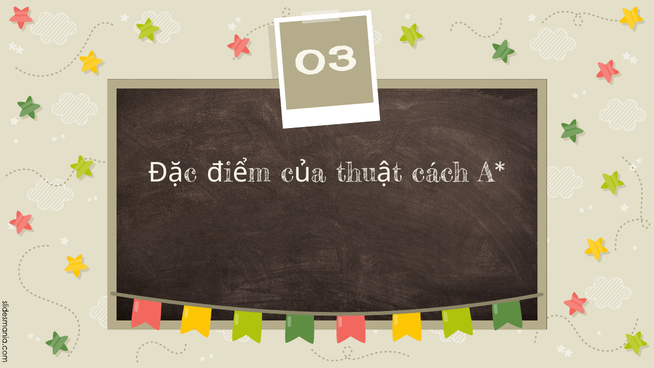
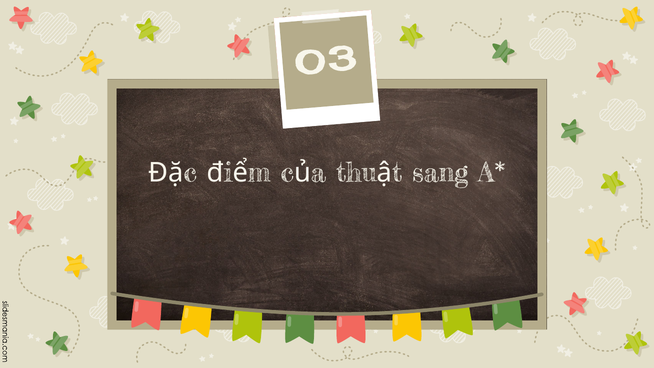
cách: cách -> sang (440, 173)
